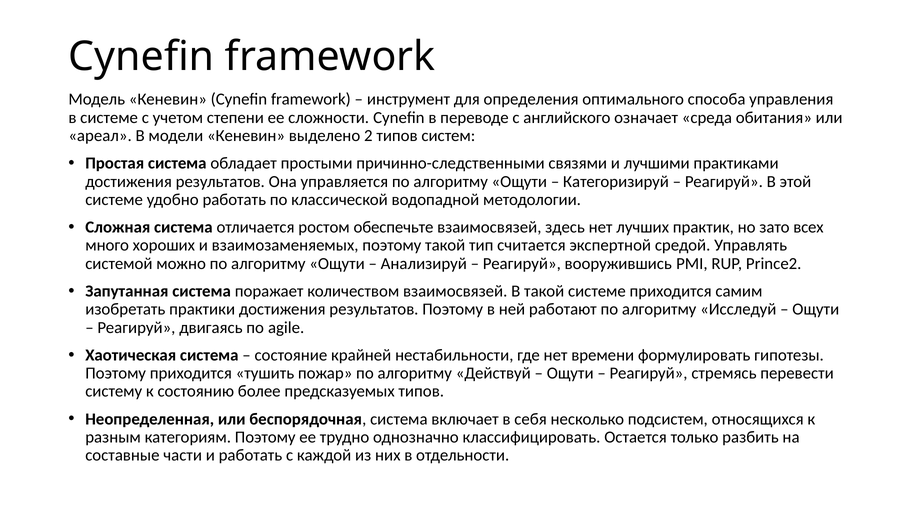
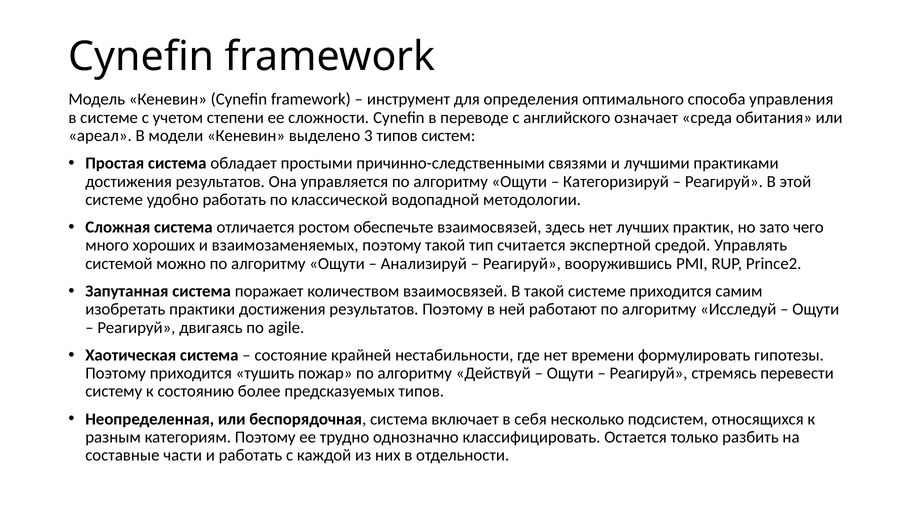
2: 2 -> 3 (368, 136)
всех: всех -> чего (808, 227)
